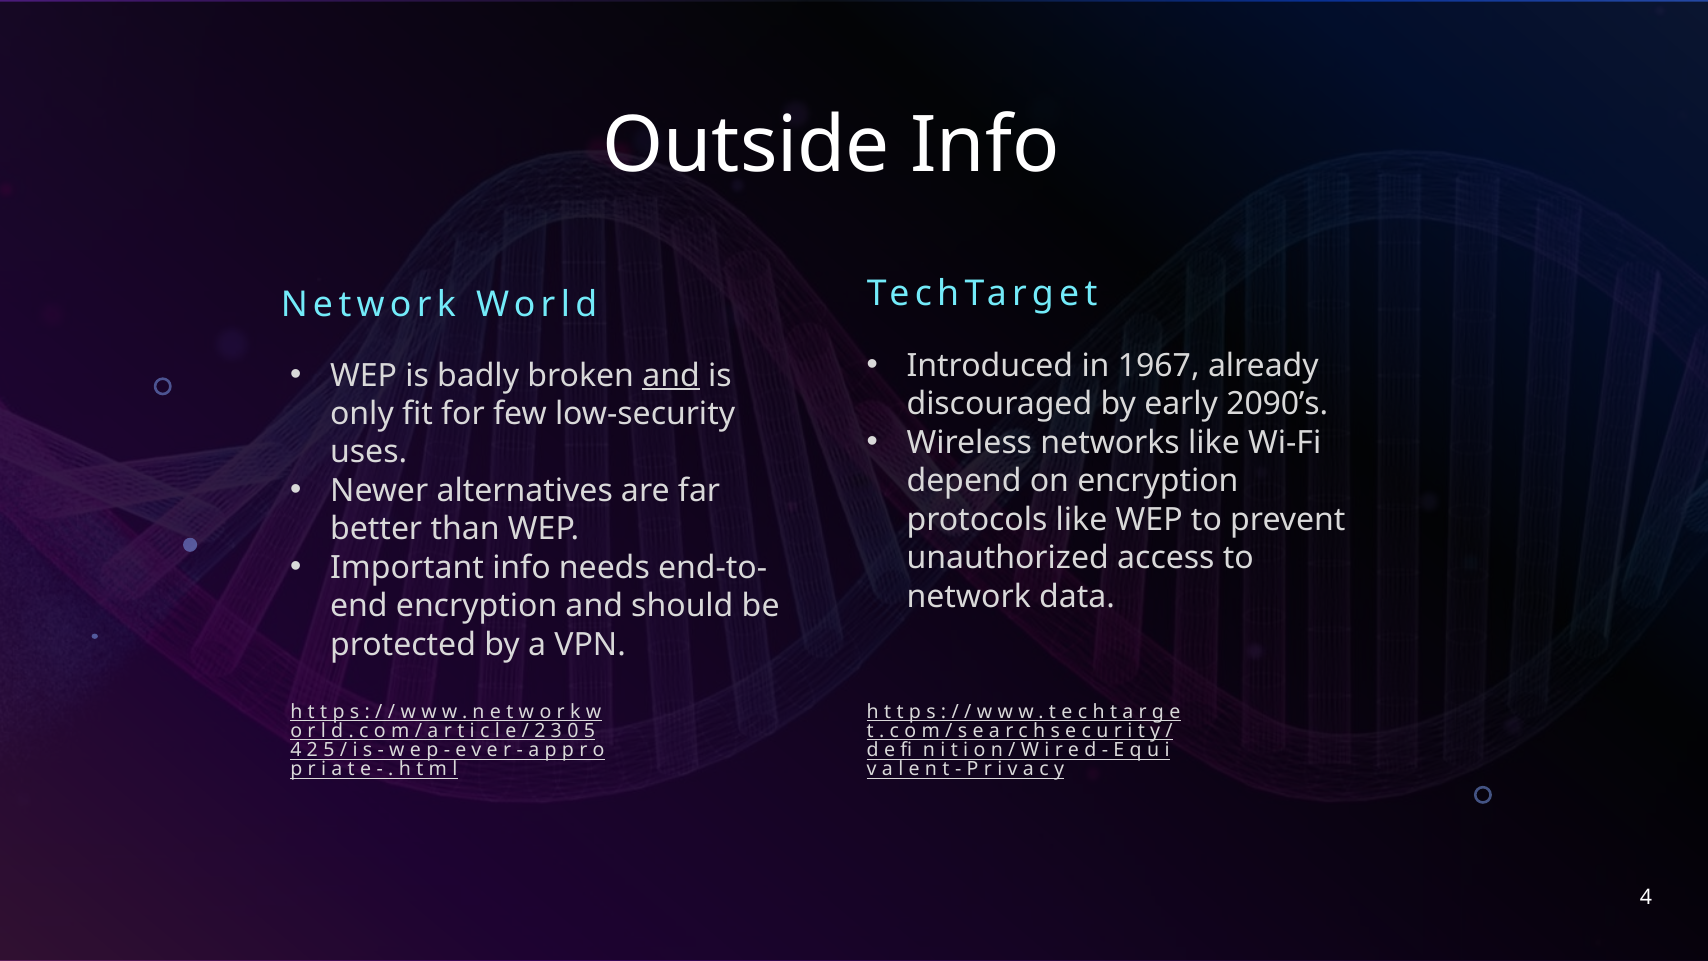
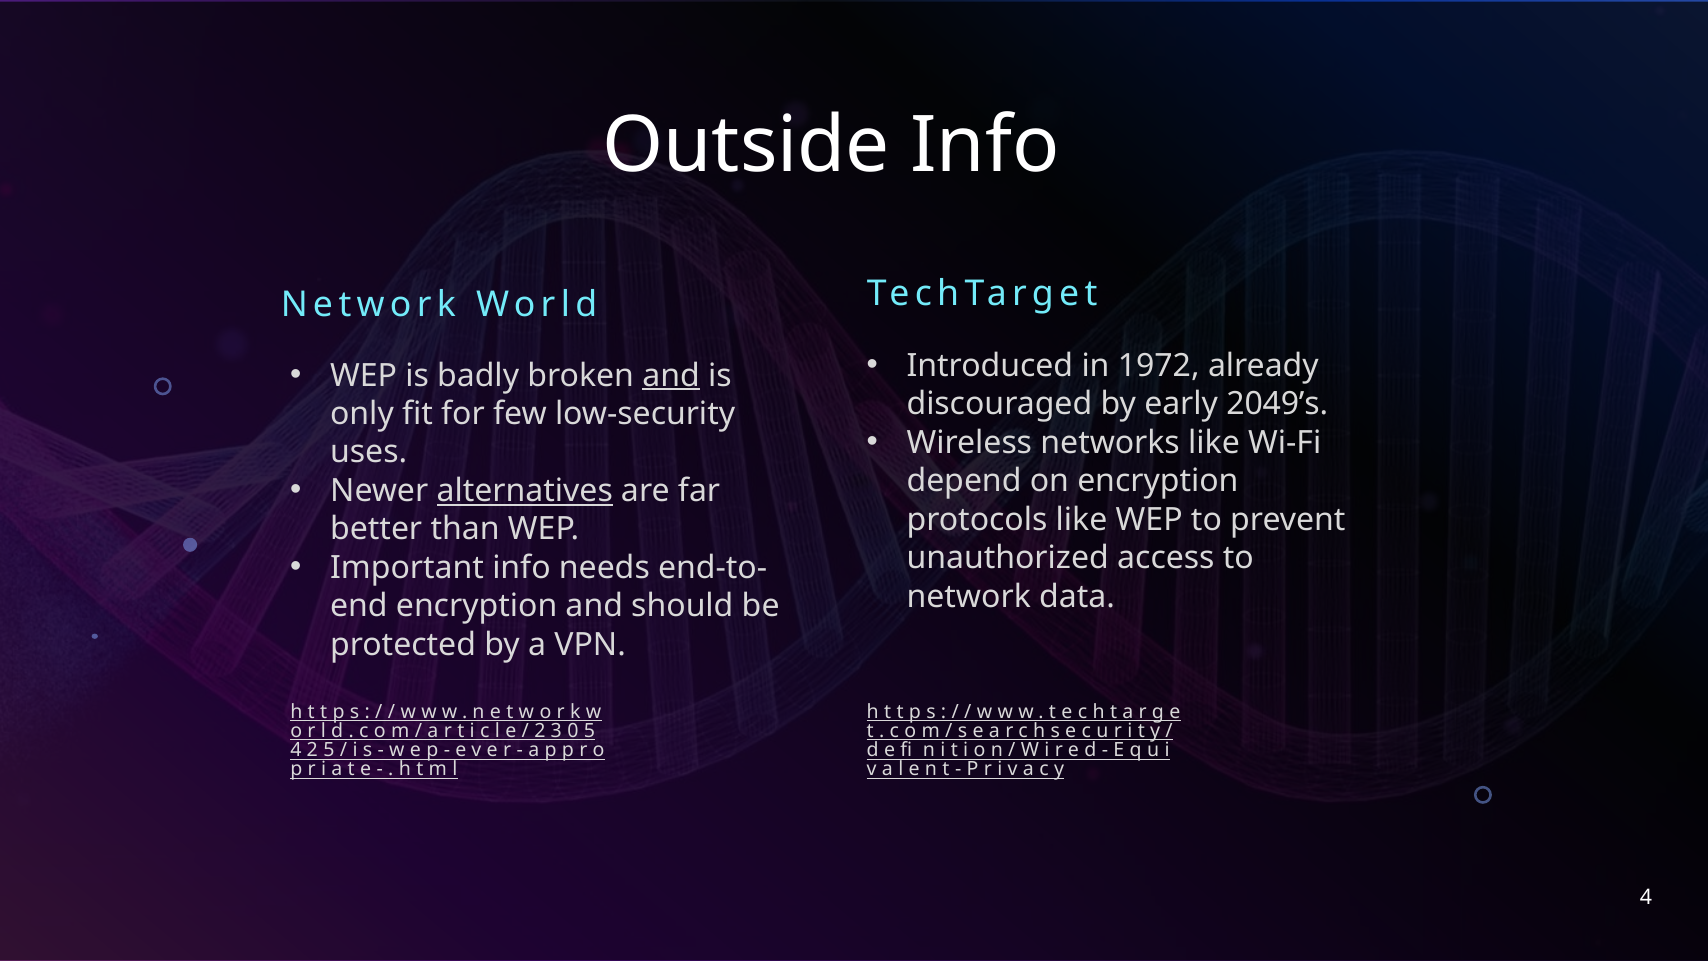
1967: 1967 -> 1972 (1159, 366)
2090’s: 2090’s -> 2049’s (1277, 404)
alternatives underline: none -> present (525, 491)
